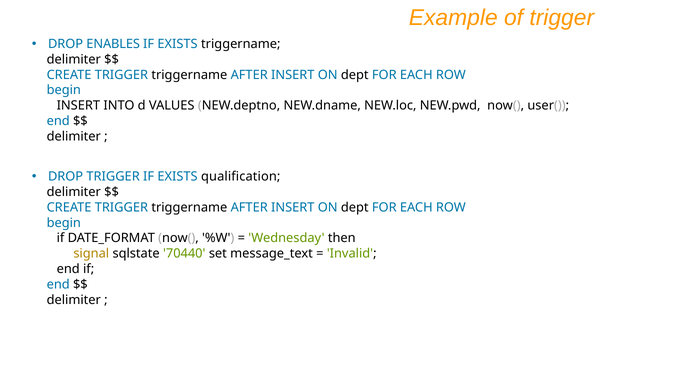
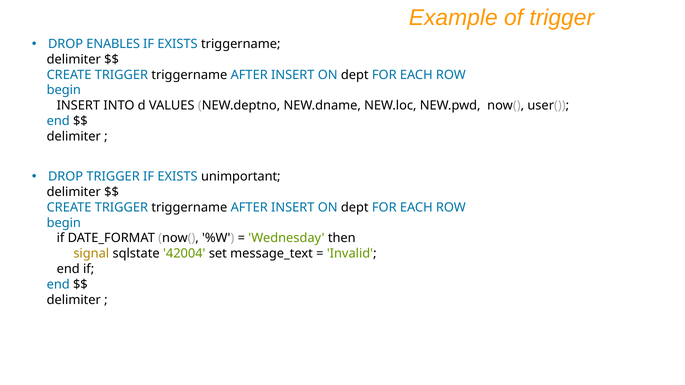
qualification: qualification -> unimportant (241, 177)
70440: 70440 -> 42004 (184, 254)
